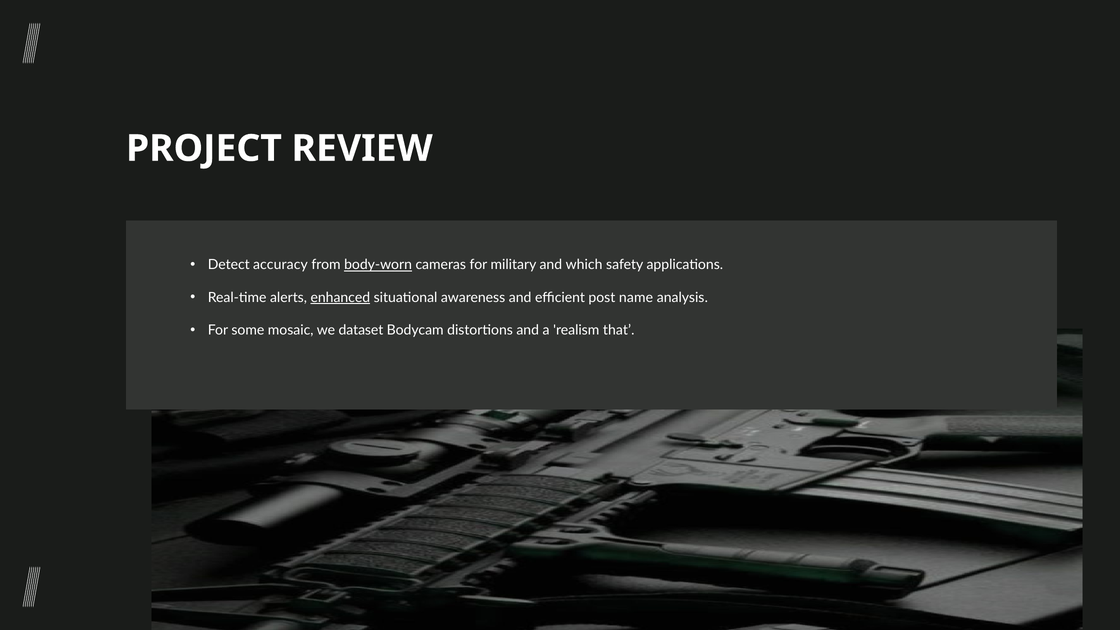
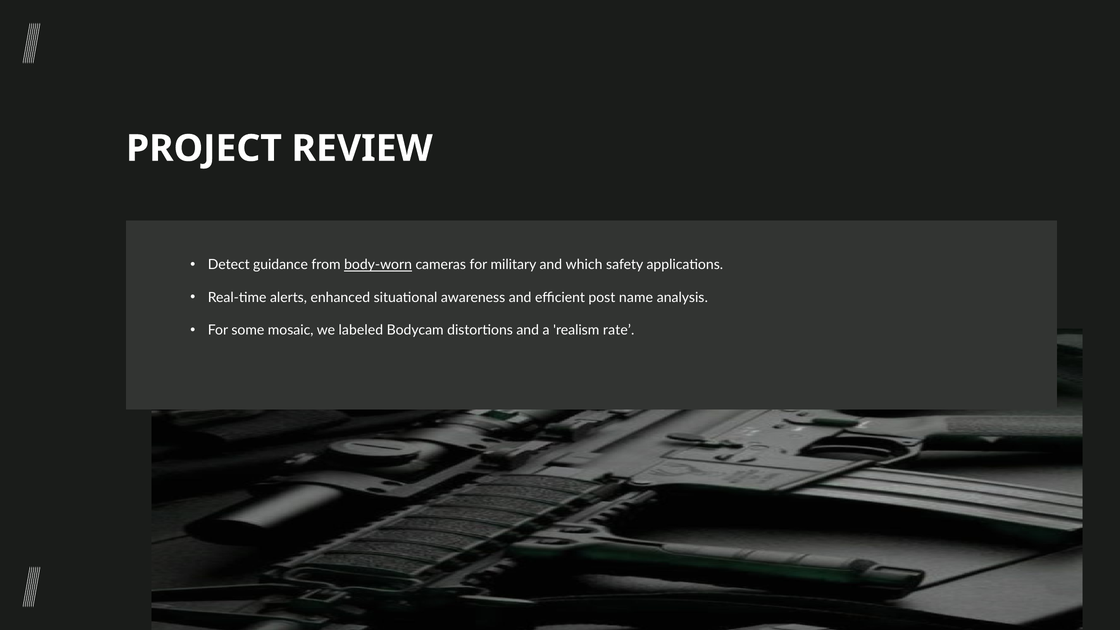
accuracy: accuracy -> guidance (280, 265)
enhanced underline: present -> none (340, 297)
dataset: dataset -> labeled (361, 330)
that: that -> rate (619, 330)
